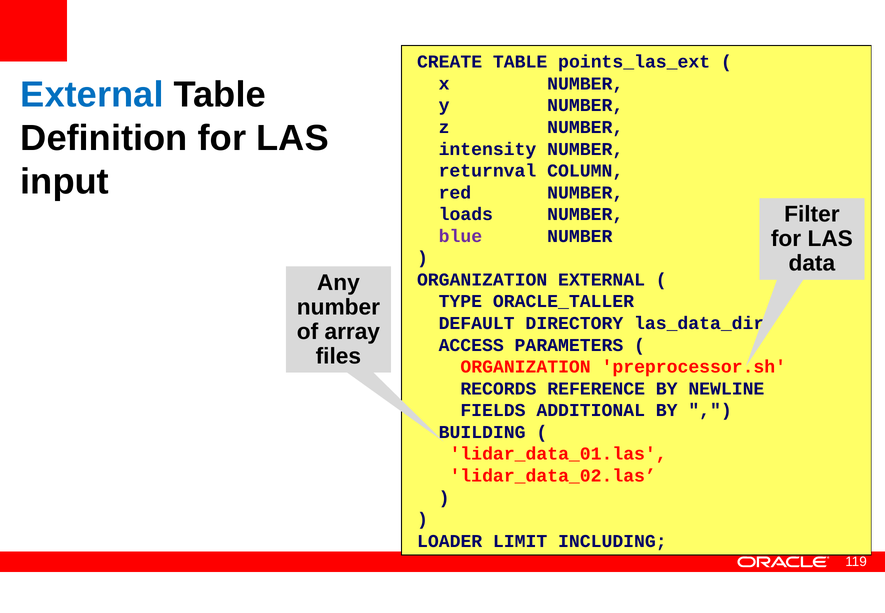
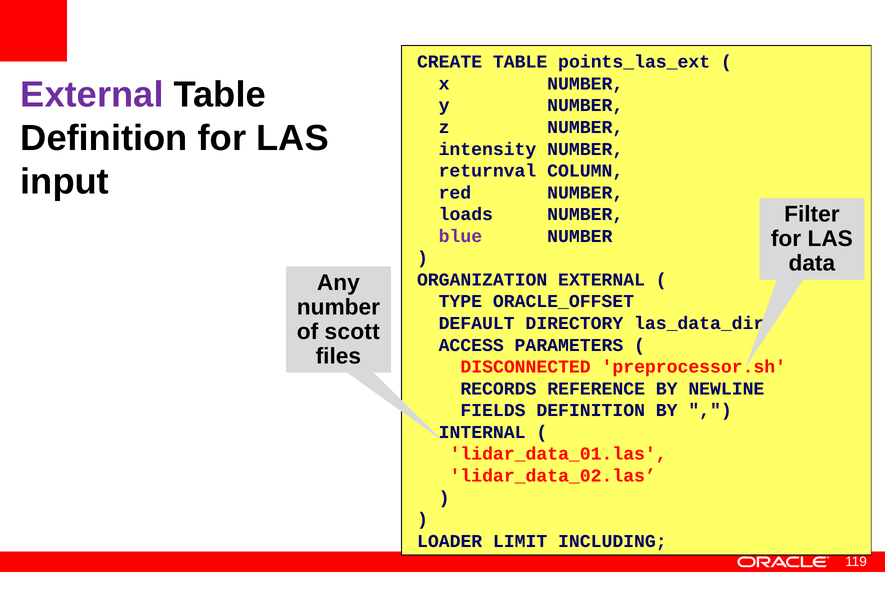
External colour: blue -> purple (92, 95)
ORACLE_TALLER: ORACLE_TALLER -> ORACLE_OFFSET (564, 301)
array: array -> scott (352, 331)
ORGANIZATION: ORGANIZATION -> DISCONNECTED (526, 367)
FIELDS ADDITIONAL: ADDITIONAL -> DEFINITION (591, 410)
BUILDING: BUILDING -> INTERNAL (482, 432)
